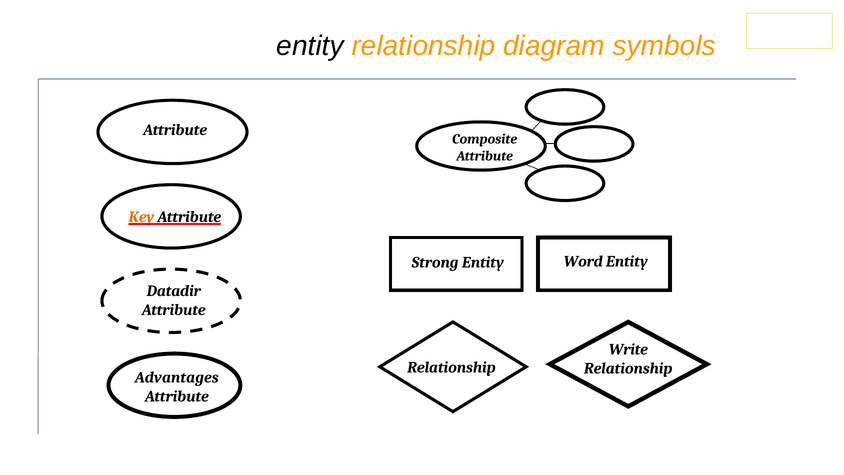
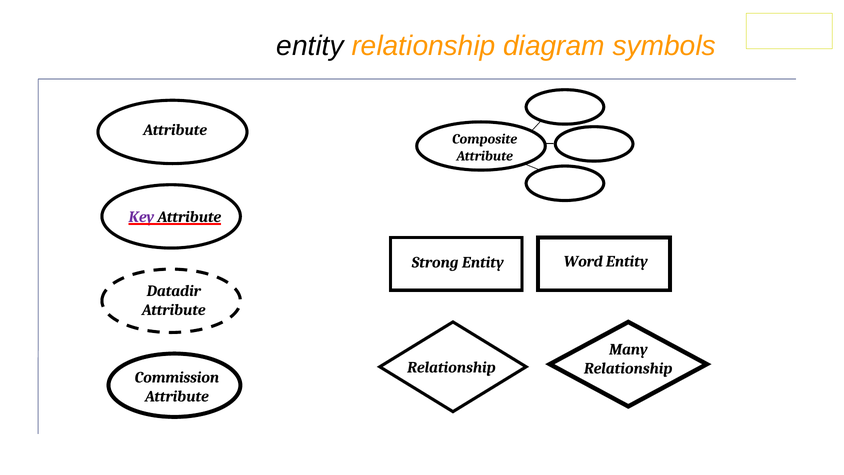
Key colour: orange -> purple (141, 217)
Write: Write -> Many (628, 350)
Advantages: Advantages -> Commission (177, 377)
